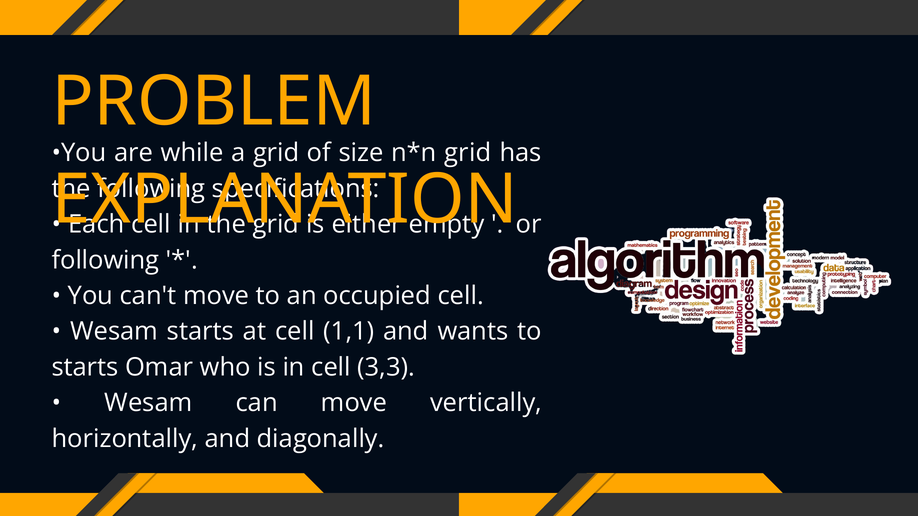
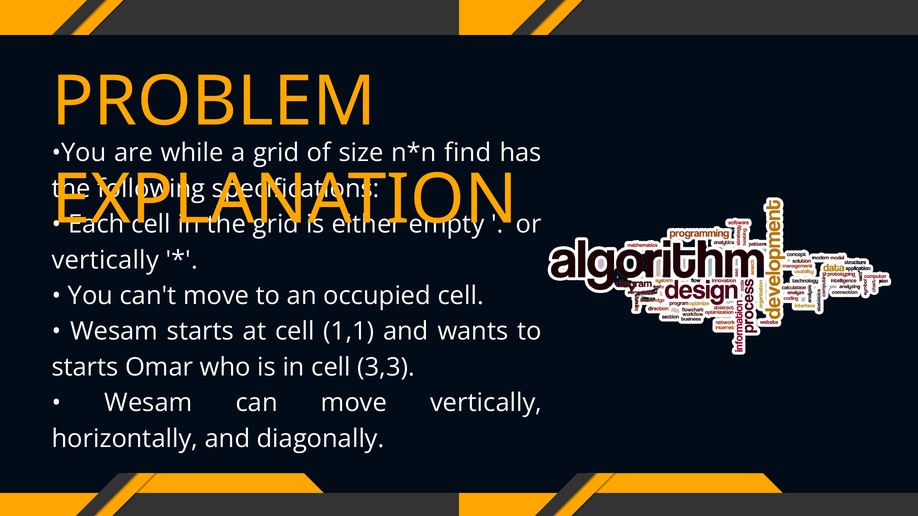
grid: grid -> find (468, 153)
following: following -> vertically (105, 260)
